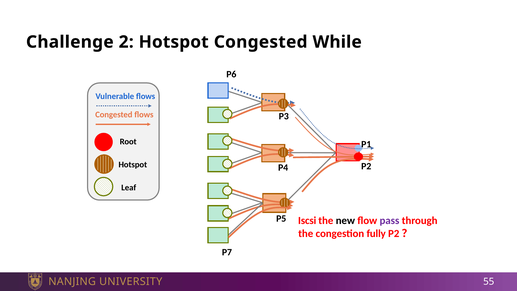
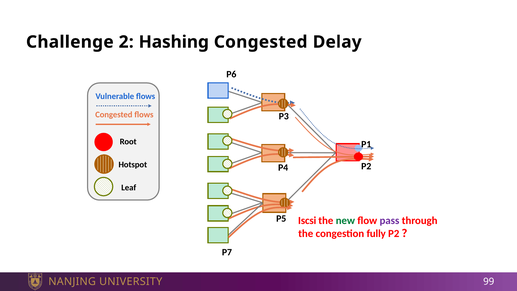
2 Hotspot: Hotspot -> Hashing (174, 42)
While: While -> Delay (337, 42)
new colour: black -> green (345, 220)
55: 55 -> 99 (489, 282)
